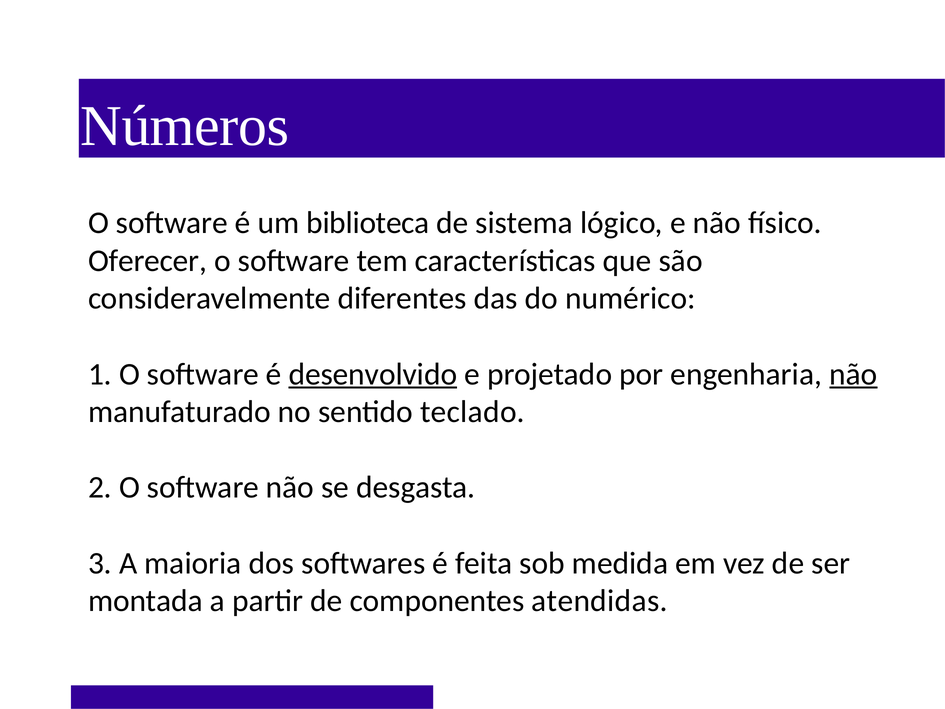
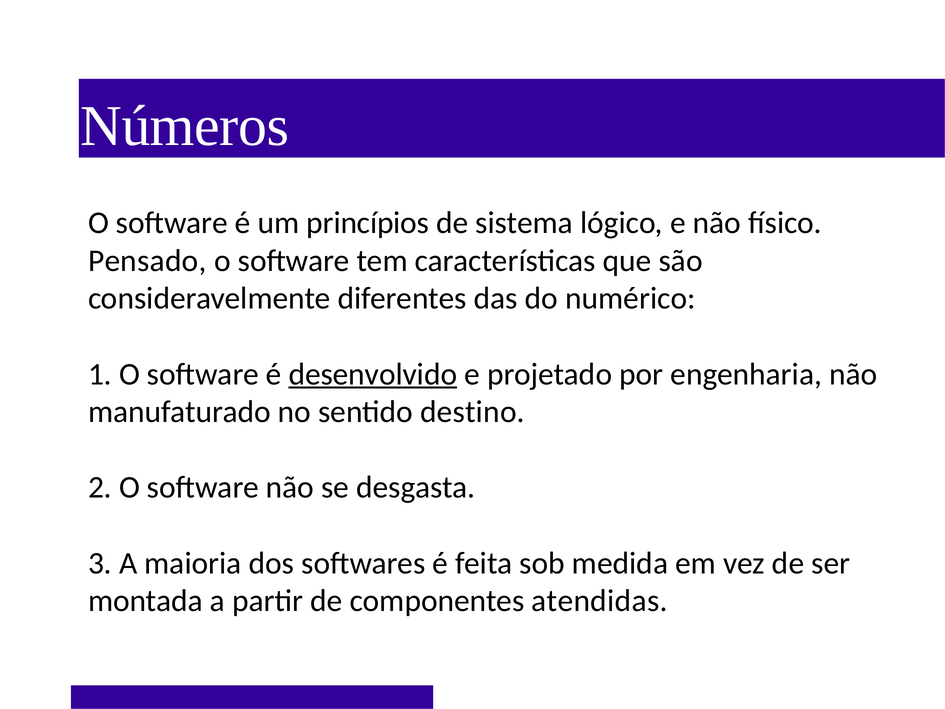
biblioteca: biblioteca -> princípios (368, 223)
Oferecer: Oferecer -> Pensado (147, 261)
não underline: present -> none (853, 374)
teclado: teclado -> destino (473, 412)
